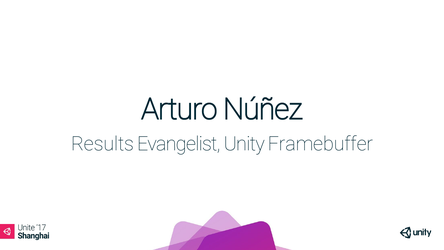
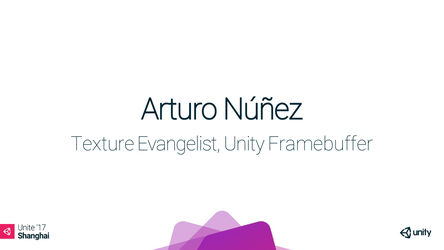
Results: Results -> Texture (103, 144)
